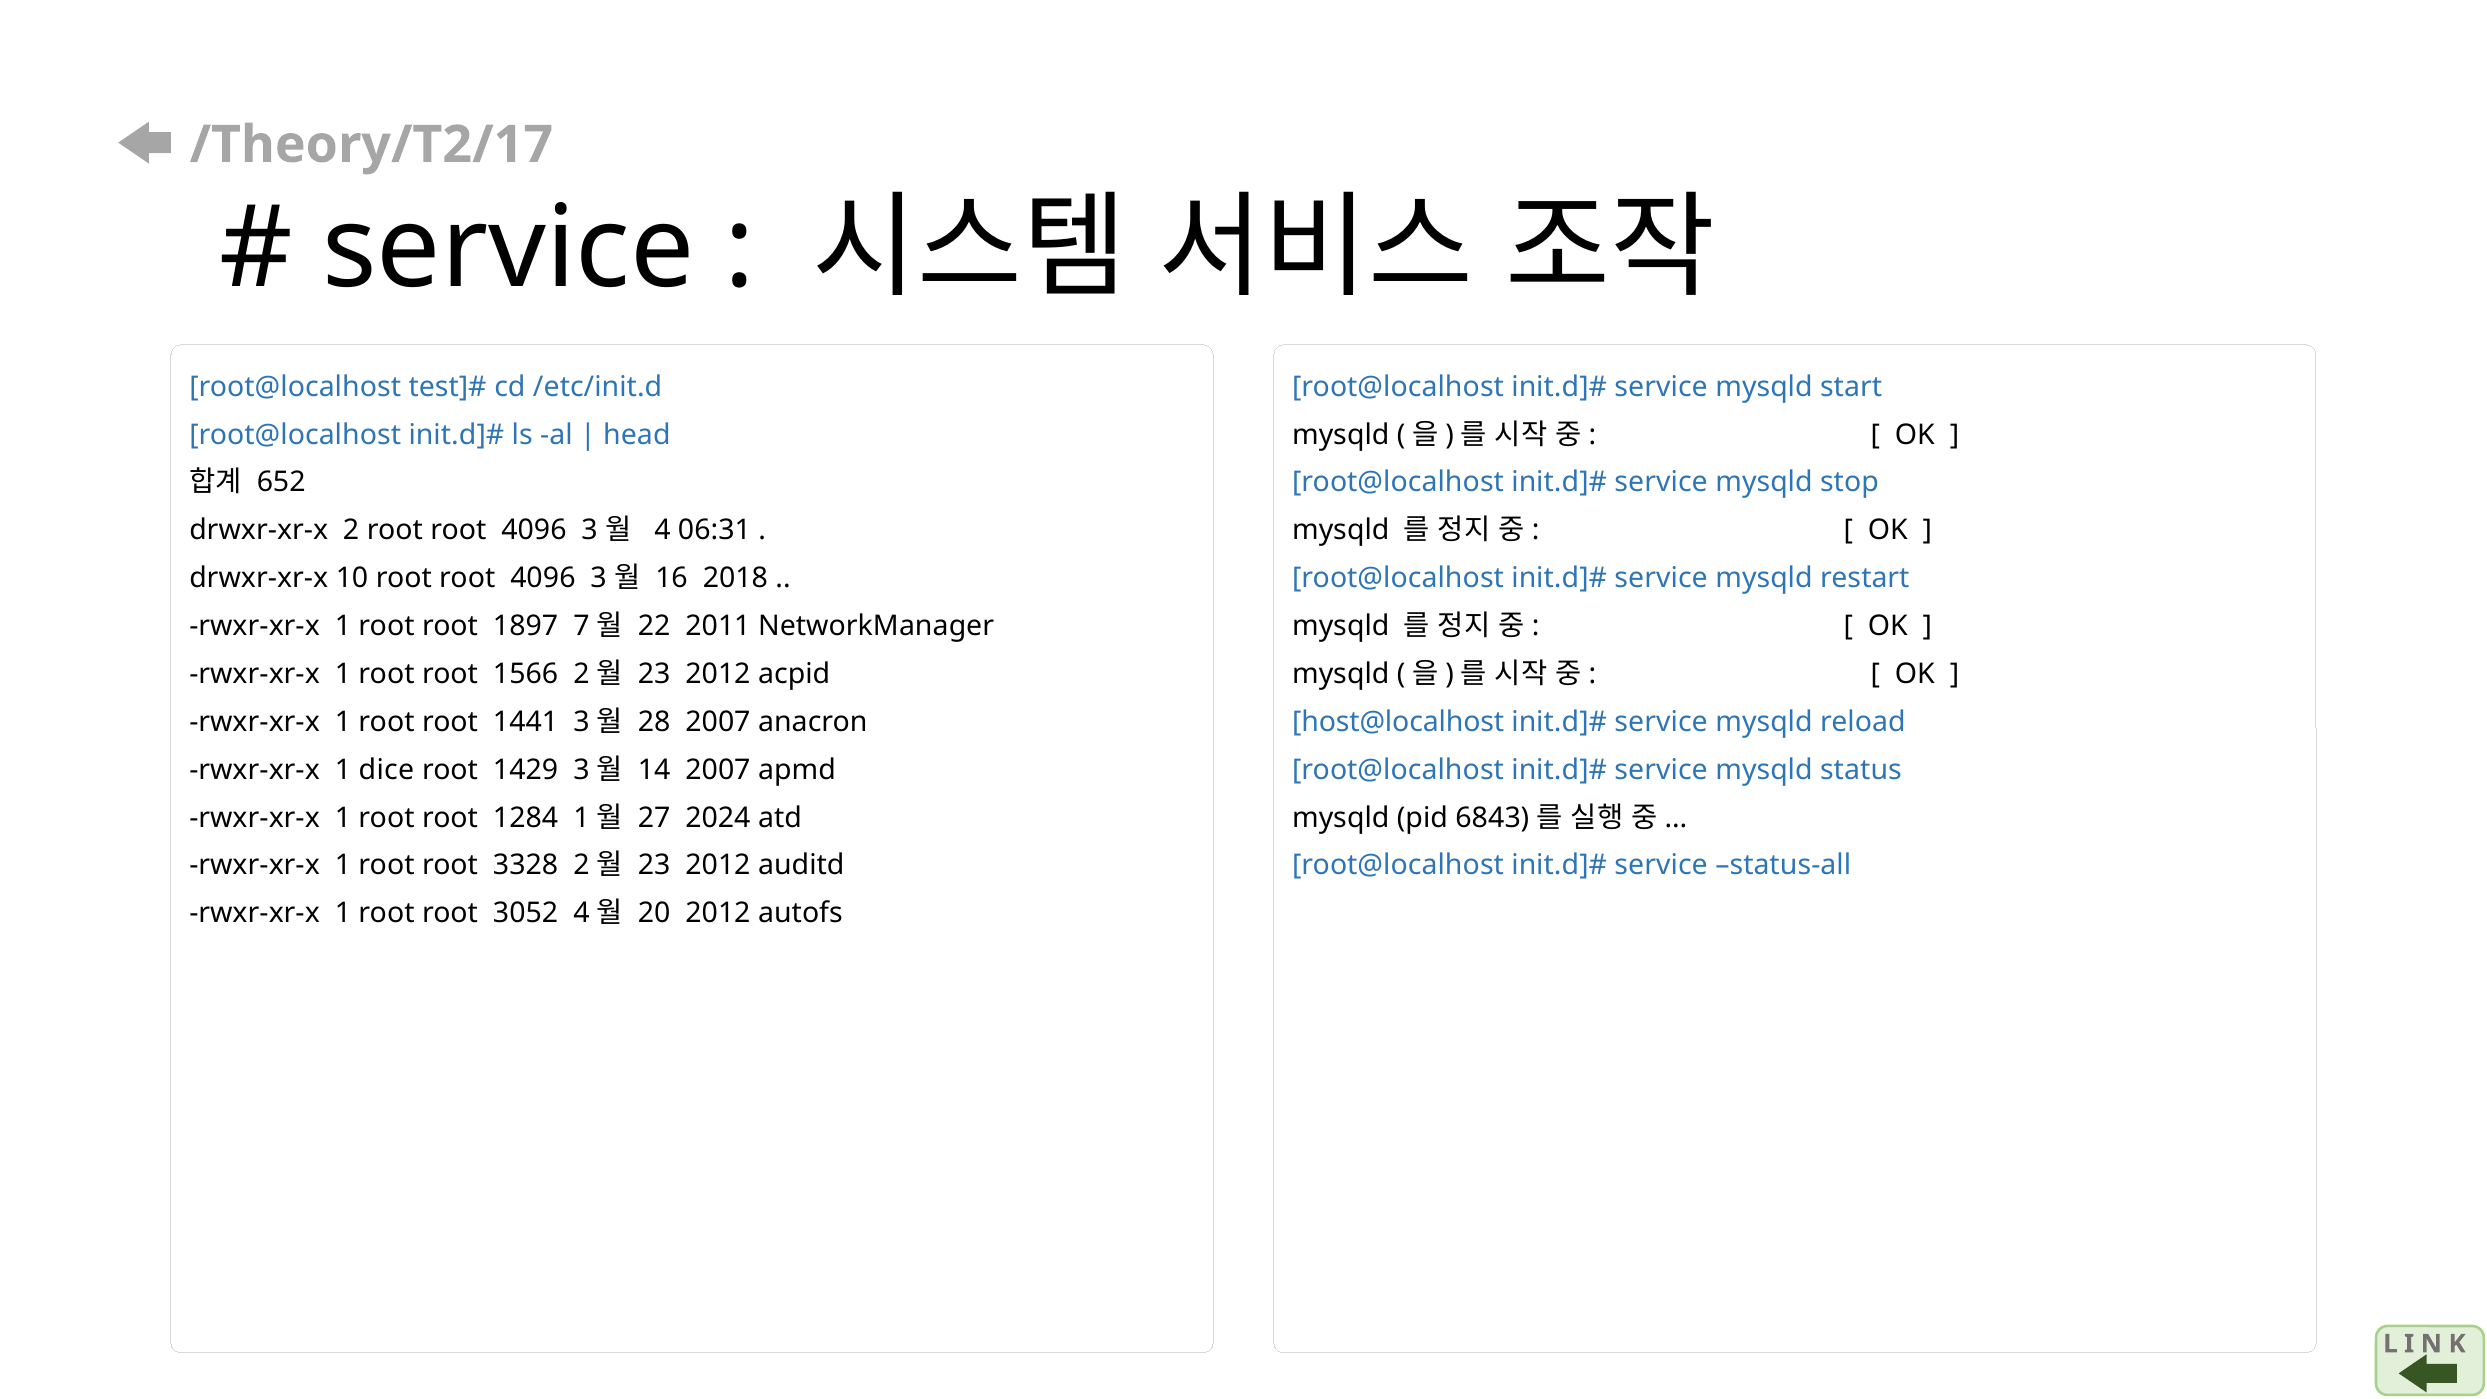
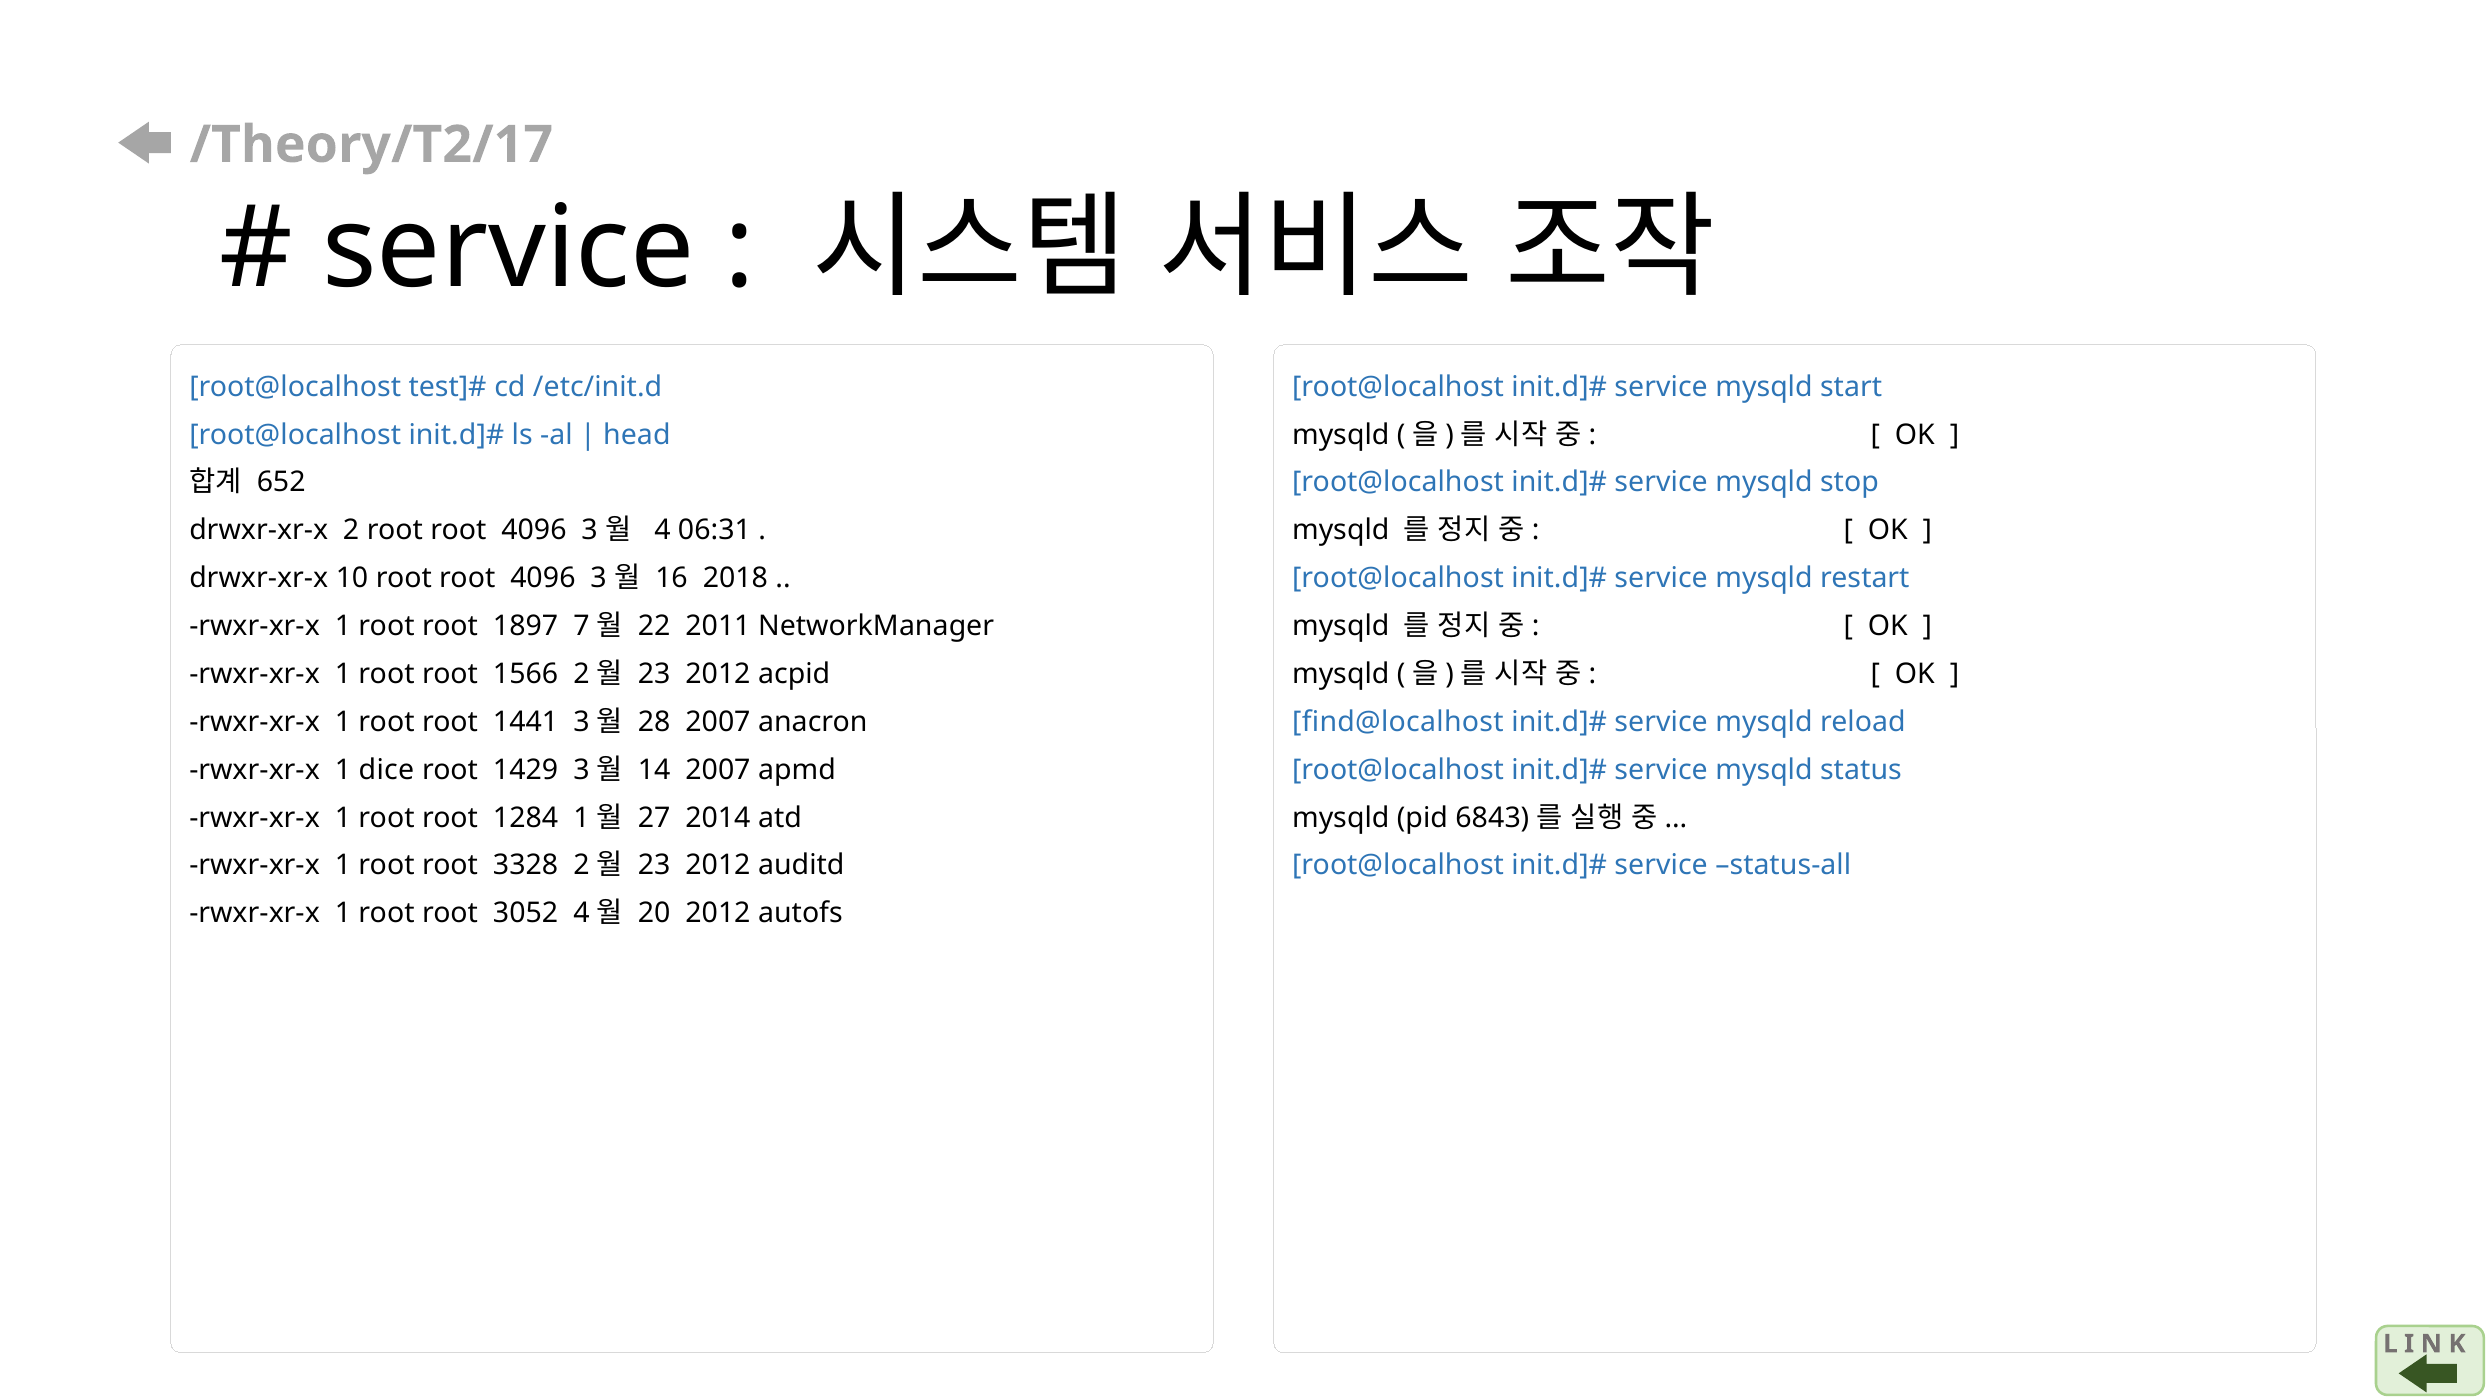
host@localhost: host@localhost -> find@localhost (1398, 722)
2024: 2024 -> 2014 (718, 818)
